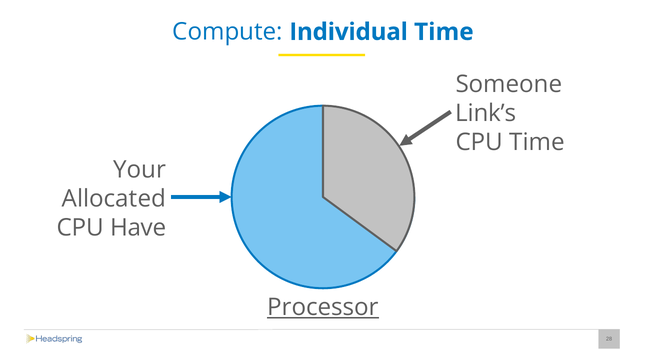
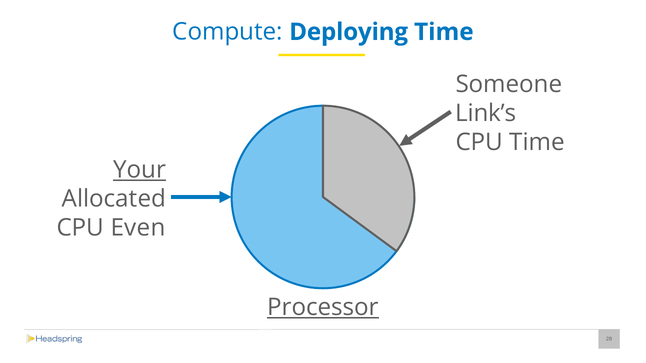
Individual: Individual -> Deploying (349, 32)
Your underline: none -> present (140, 170)
Have: Have -> Even (138, 228)
